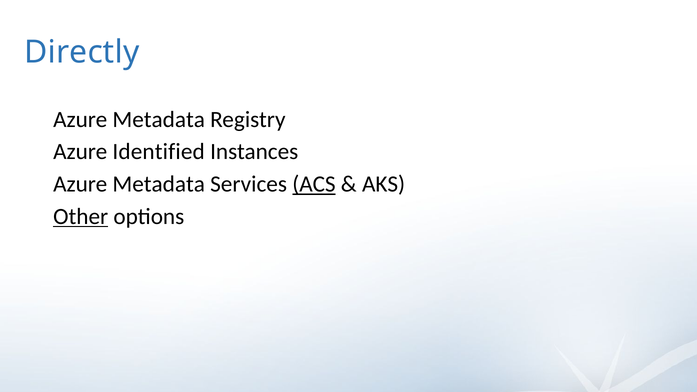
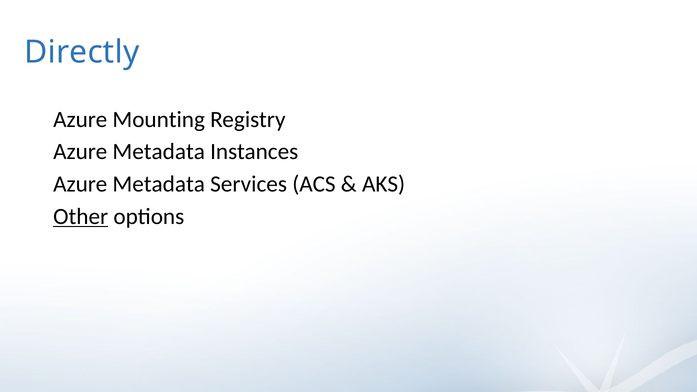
Metadata: Metadata -> Mounting (159, 119)
Identified: Identified -> Metadata (159, 152)
ACS underline: present -> none (314, 184)
